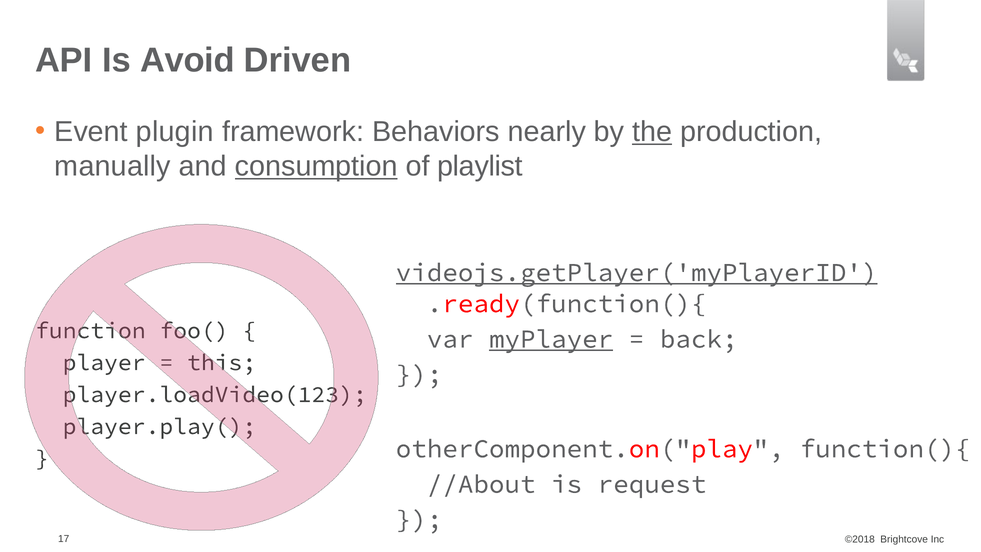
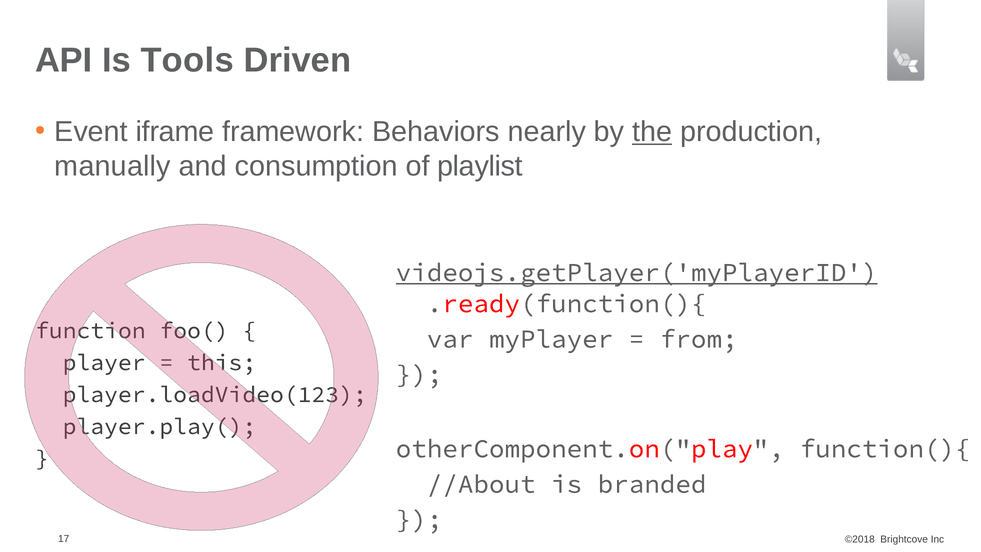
Avoid: Avoid -> Tools (187, 60)
plugin: plugin -> iframe (175, 132)
consumption underline: present -> none (316, 166)
myPlayer underline: present -> none (551, 339)
back: back -> from (699, 339)
request: request -> branded (652, 484)
